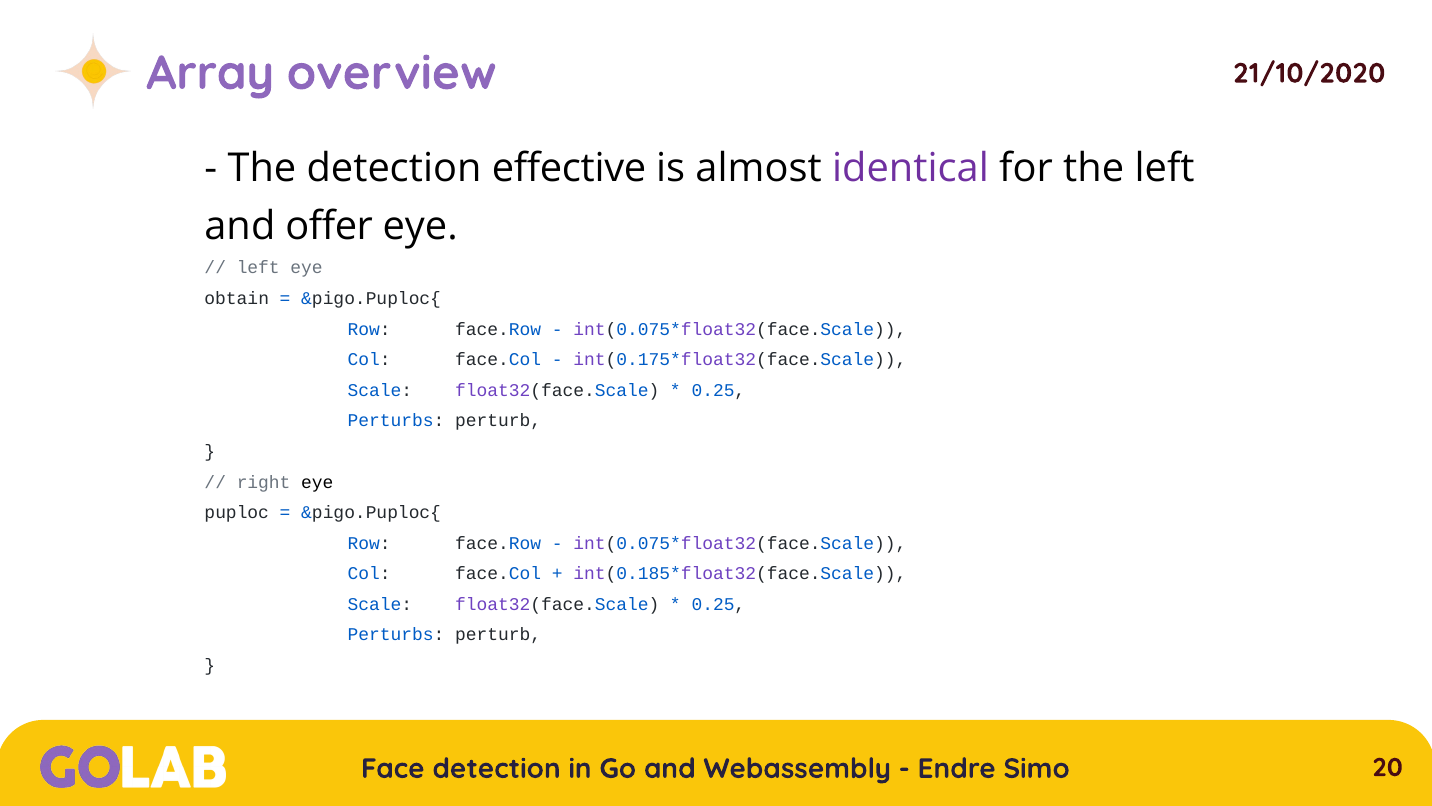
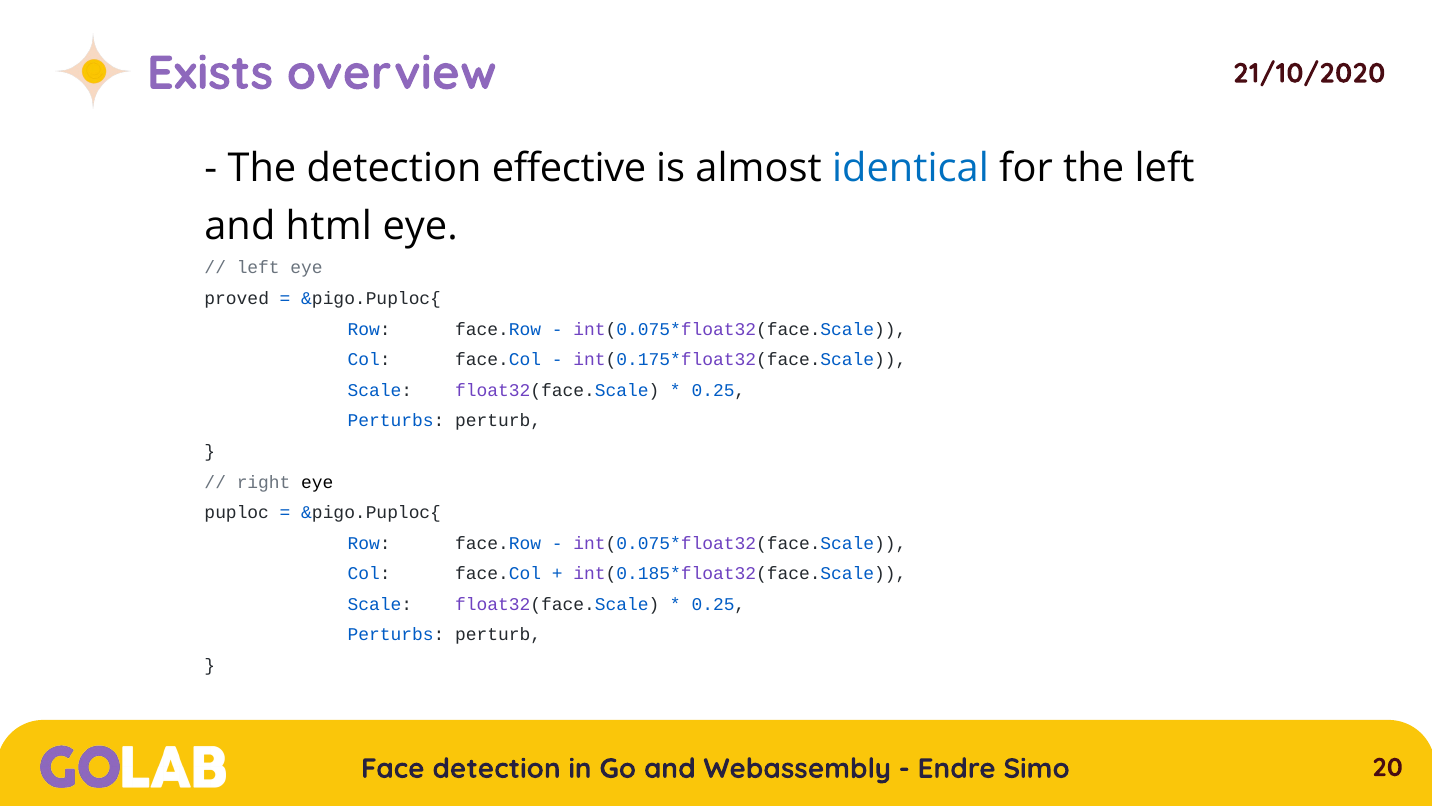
Array: Array -> Exists (210, 73)
identical colour: purple -> blue (910, 169)
offer: offer -> html (329, 226)
obtain: obtain -> proved (237, 298)
